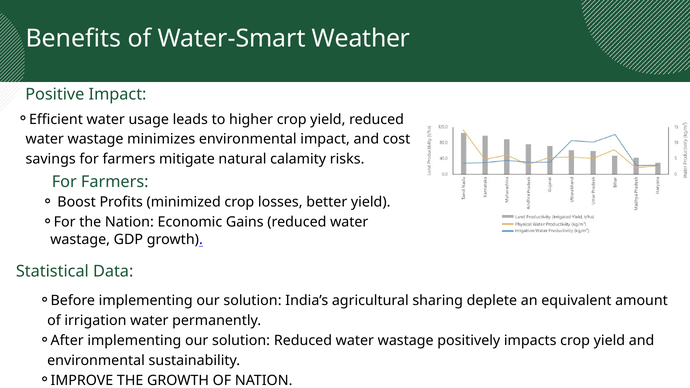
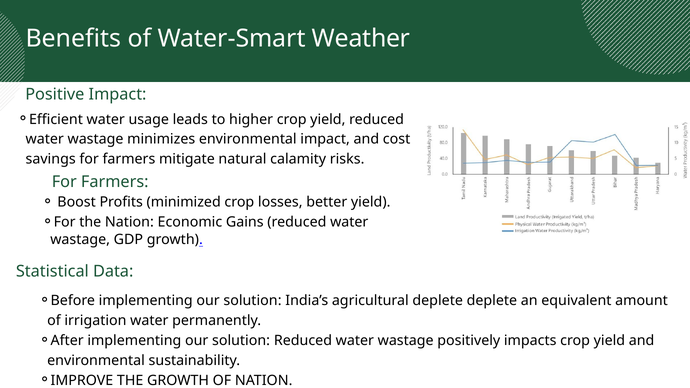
agricultural sharing: sharing -> deplete (438, 301)
